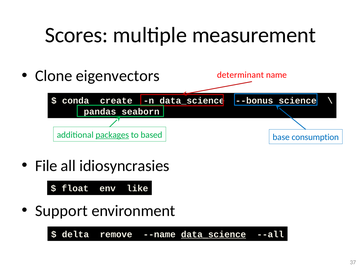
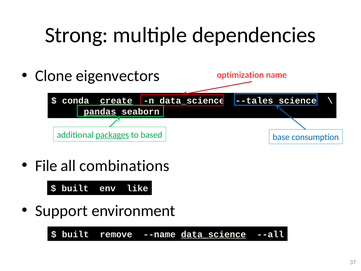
Scores: Scores -> Strong (76, 35)
measurement: measurement -> dependencies (254, 35)
determinant: determinant -> optimization (240, 75)
create underline: none -> present (116, 101)
--bonus: --bonus -> --tales (254, 101)
pandas underline: none -> present (100, 111)
idiosyncrasies: idiosyncrasies -> combinations (124, 166)
float: float -> built (75, 188)
delta: delta -> built (75, 234)
